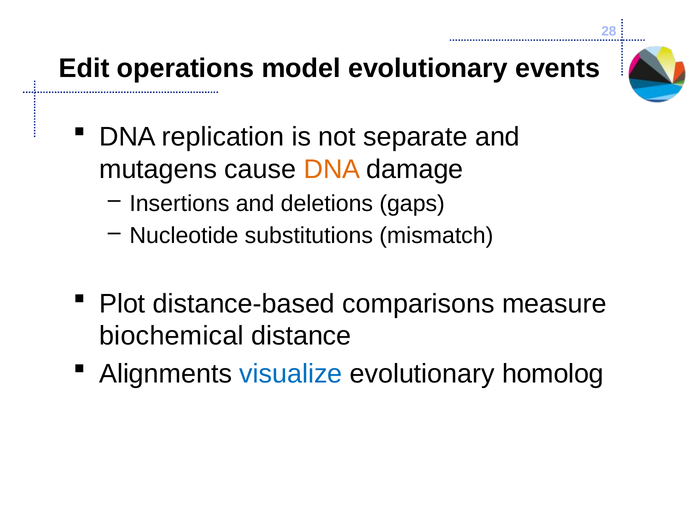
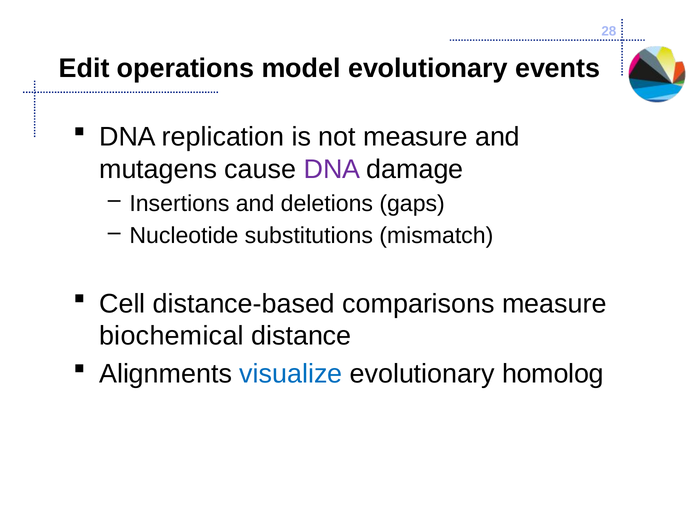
not separate: separate -> measure (415, 137)
DNA colour: orange -> purple (332, 169)
Plot: Plot -> Cell (122, 304)
